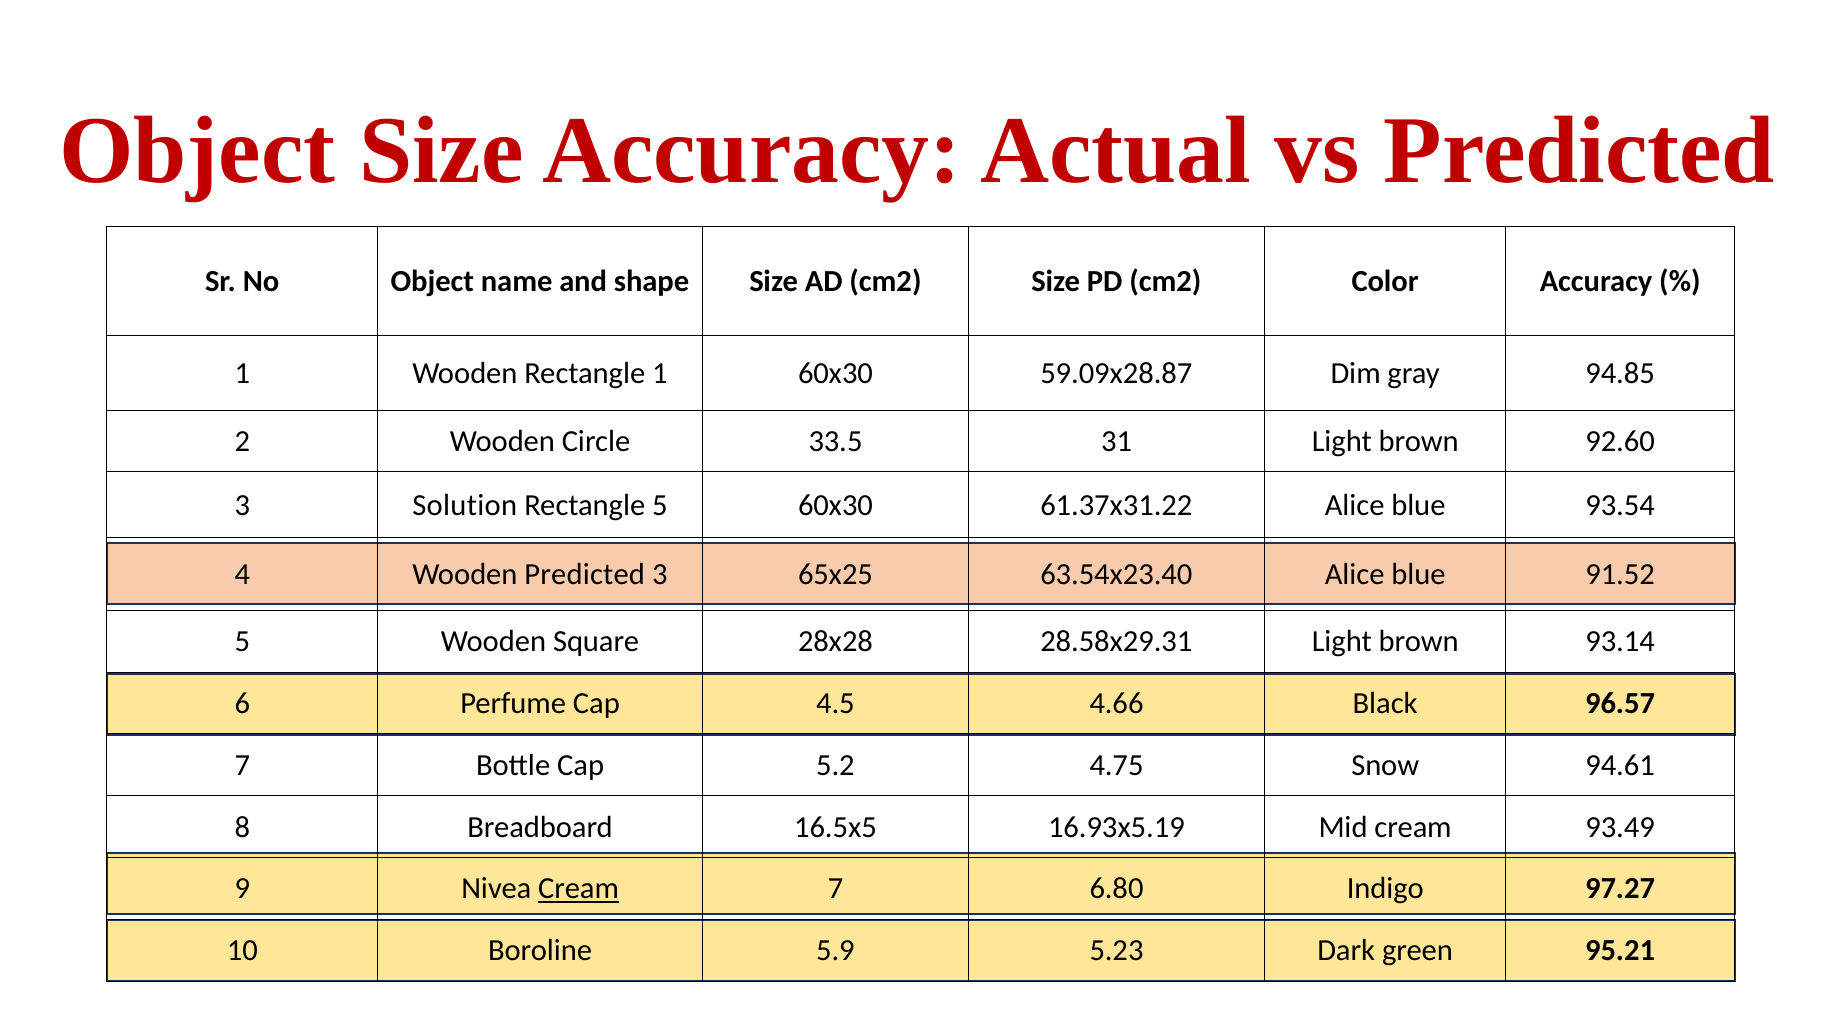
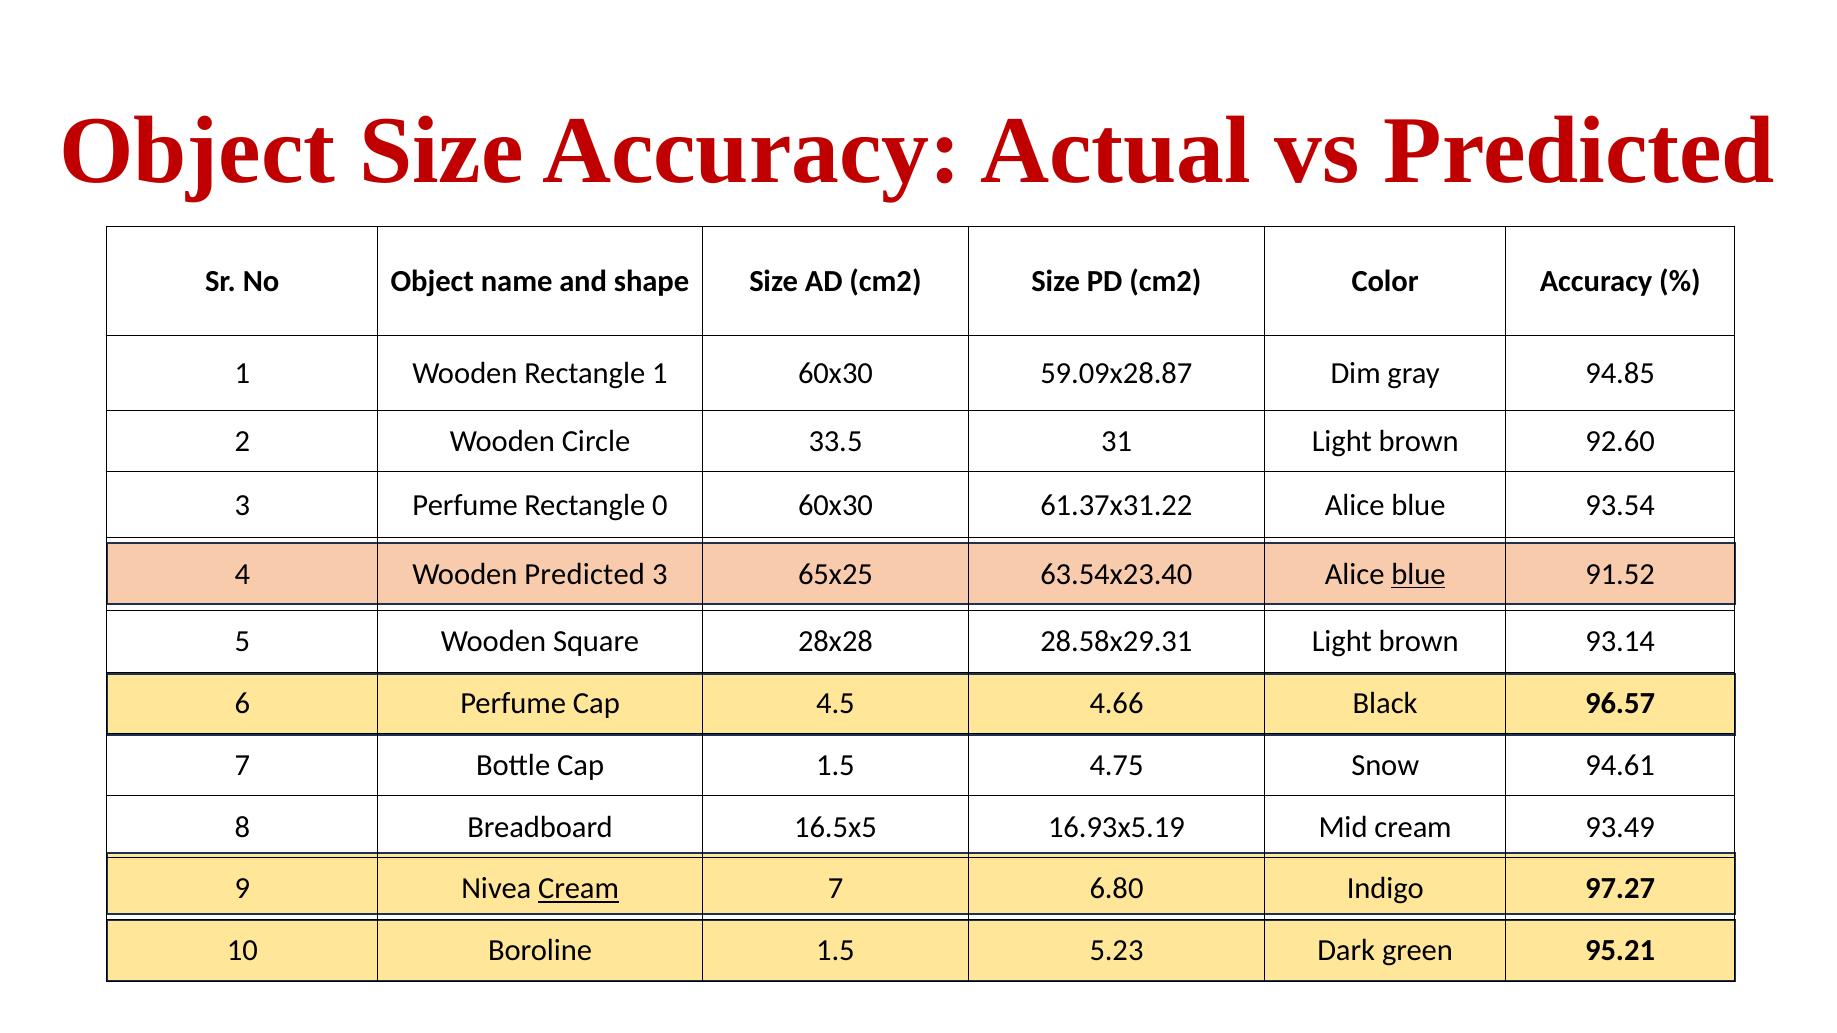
3 Solution: Solution -> Perfume (465, 505)
Rectangle 5: 5 -> 0 (660, 505)
blue underline: none -> present (1418, 575)
Cap 5.2: 5.2 -> 1.5 (835, 765)
Boroline 5.9: 5.9 -> 1.5 (835, 951)
